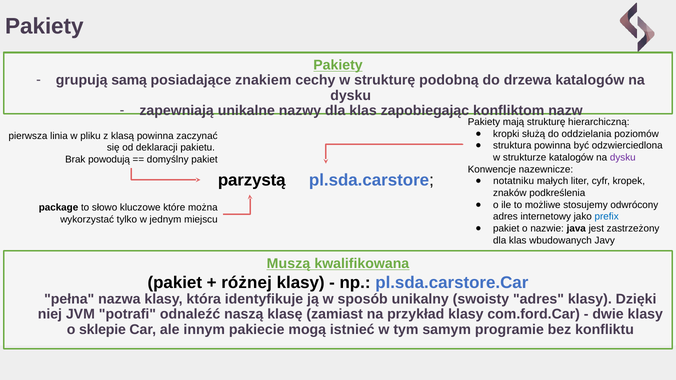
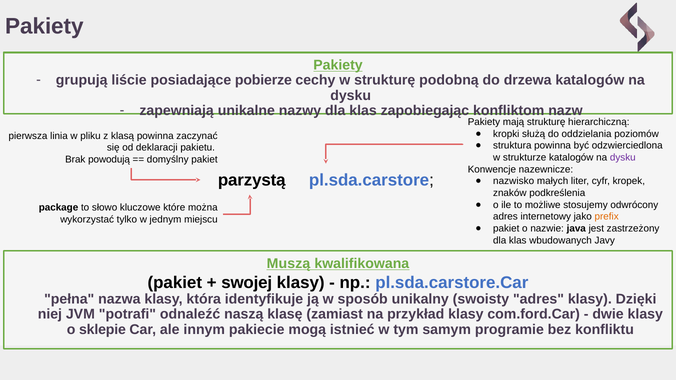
samą: samą -> liście (129, 80)
znakiem: znakiem -> pobierze (263, 80)
notatniku: notatniku -> nazwisko (514, 181)
prefix colour: blue -> orange (607, 217)
różnej: różnej -> swojej (247, 283)
